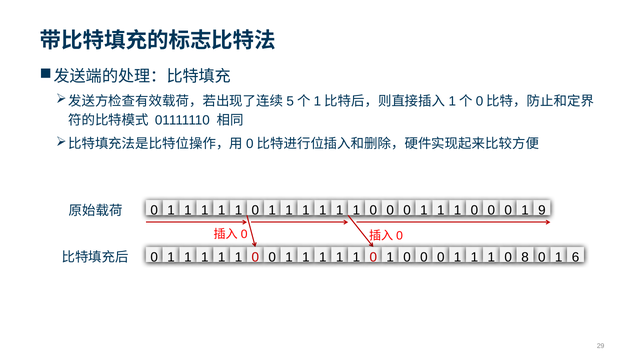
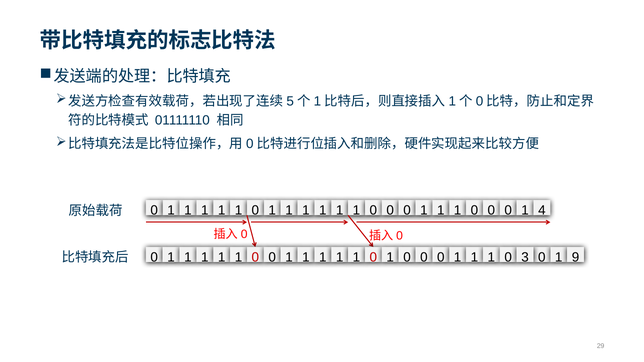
9: 9 -> 4 (542, 210)
8: 8 -> 3 (525, 257)
6: 6 -> 9 (576, 257)
